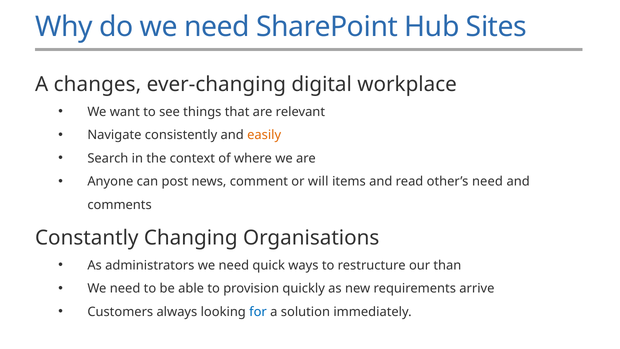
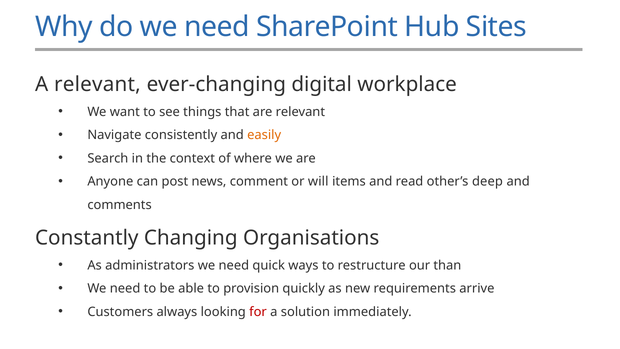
A changes: changes -> relevant (97, 84)
other’s need: need -> deep (487, 181)
for colour: blue -> red (258, 312)
